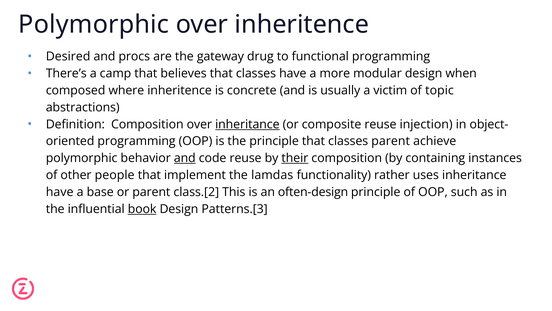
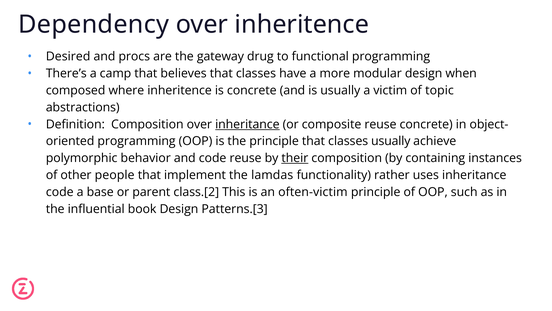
Polymorphic: Polymorphic -> Dependency (94, 24)
reuse injection: injection -> concrete (426, 124)
classes parent: parent -> usually (391, 141)
and underline: present -> none (185, 158)
have: have -> code (60, 192)
often-design: often-design -> often-victim (313, 192)
book underline: present -> none (142, 209)
